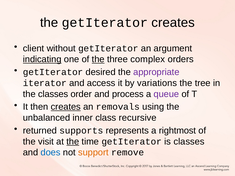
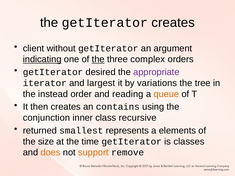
access: access -> largest (101, 83)
the classes: classes -> instead (53, 94)
process: process -> reading (128, 94)
queue colour: purple -> orange (166, 94)
creates underline: present -> none (66, 107)
removals: removals -> contains (118, 107)
unbalanced: unbalanced -> conjunction (46, 118)
supports: supports -> smallest (81, 131)
rightmost: rightmost -> elements (177, 131)
visit: visit -> size (46, 142)
the underline: present -> none (73, 142)
does colour: blue -> orange (51, 153)
